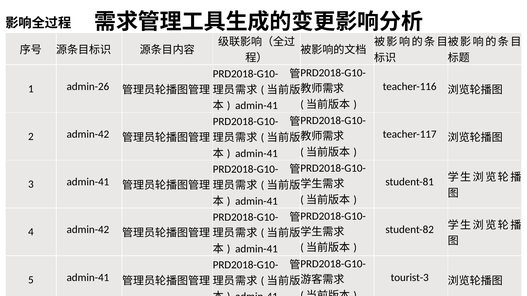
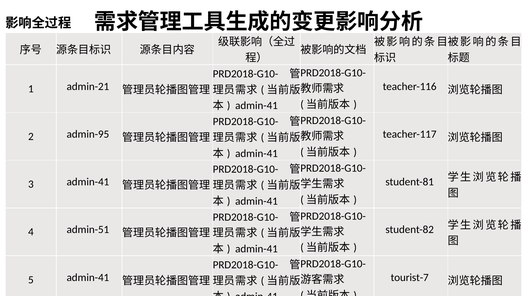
admin-26: admin-26 -> admin-21 (88, 87)
2 admin-42: admin-42 -> admin-95 (88, 134)
4 admin-42: admin-42 -> admin-51 (88, 230)
tourist-3: tourist-3 -> tourist-7 (410, 278)
